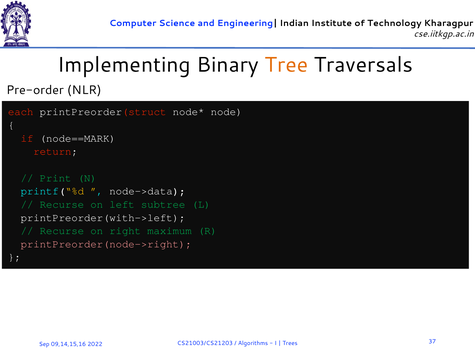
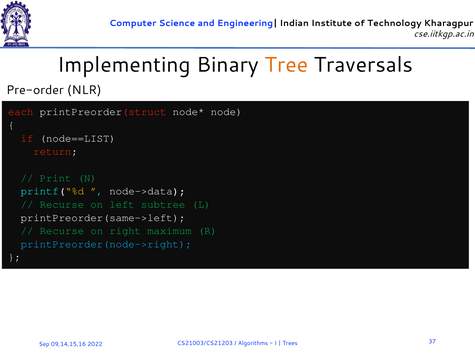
node==MARK: node==MARK -> node==LIST (78, 138)
printPreorder(with->left: printPreorder(with->left -> printPreorder(same->left (103, 217)
printPreorder(node->right colour: pink -> light blue (106, 243)
